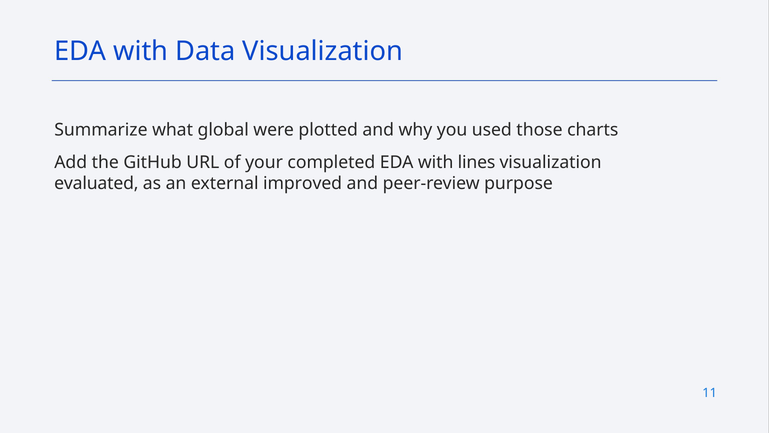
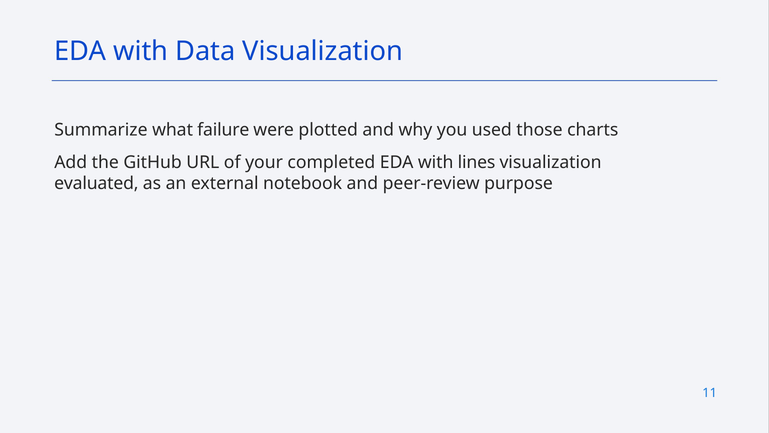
global: global -> failure (223, 130)
improved: improved -> notebook (303, 183)
